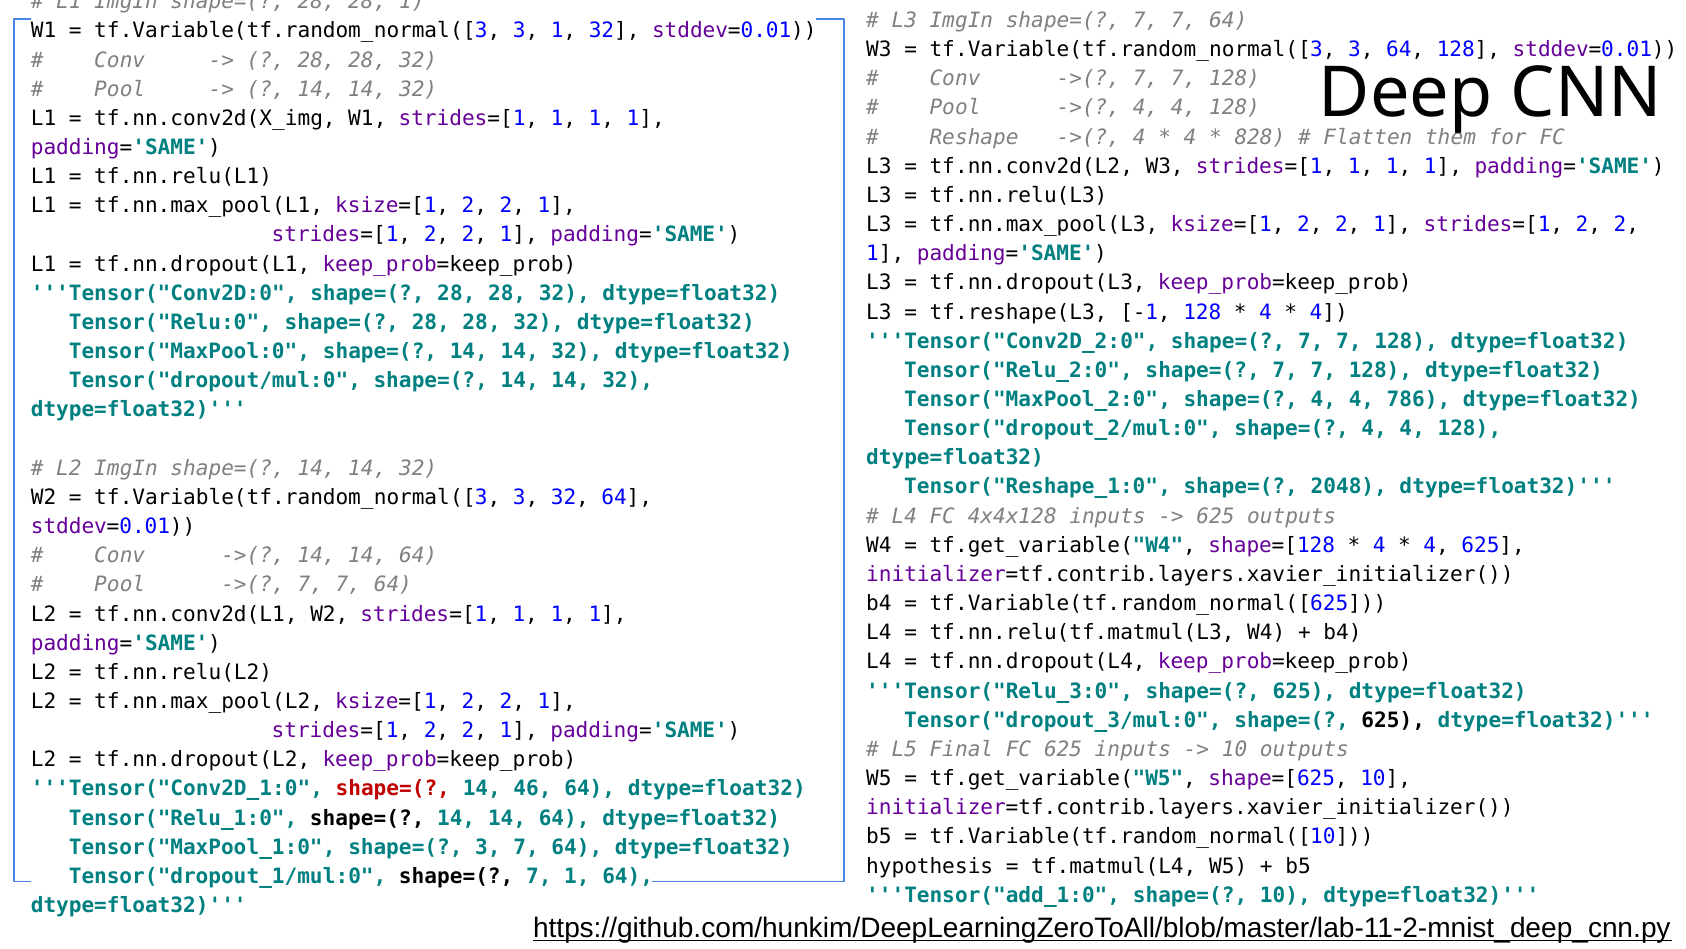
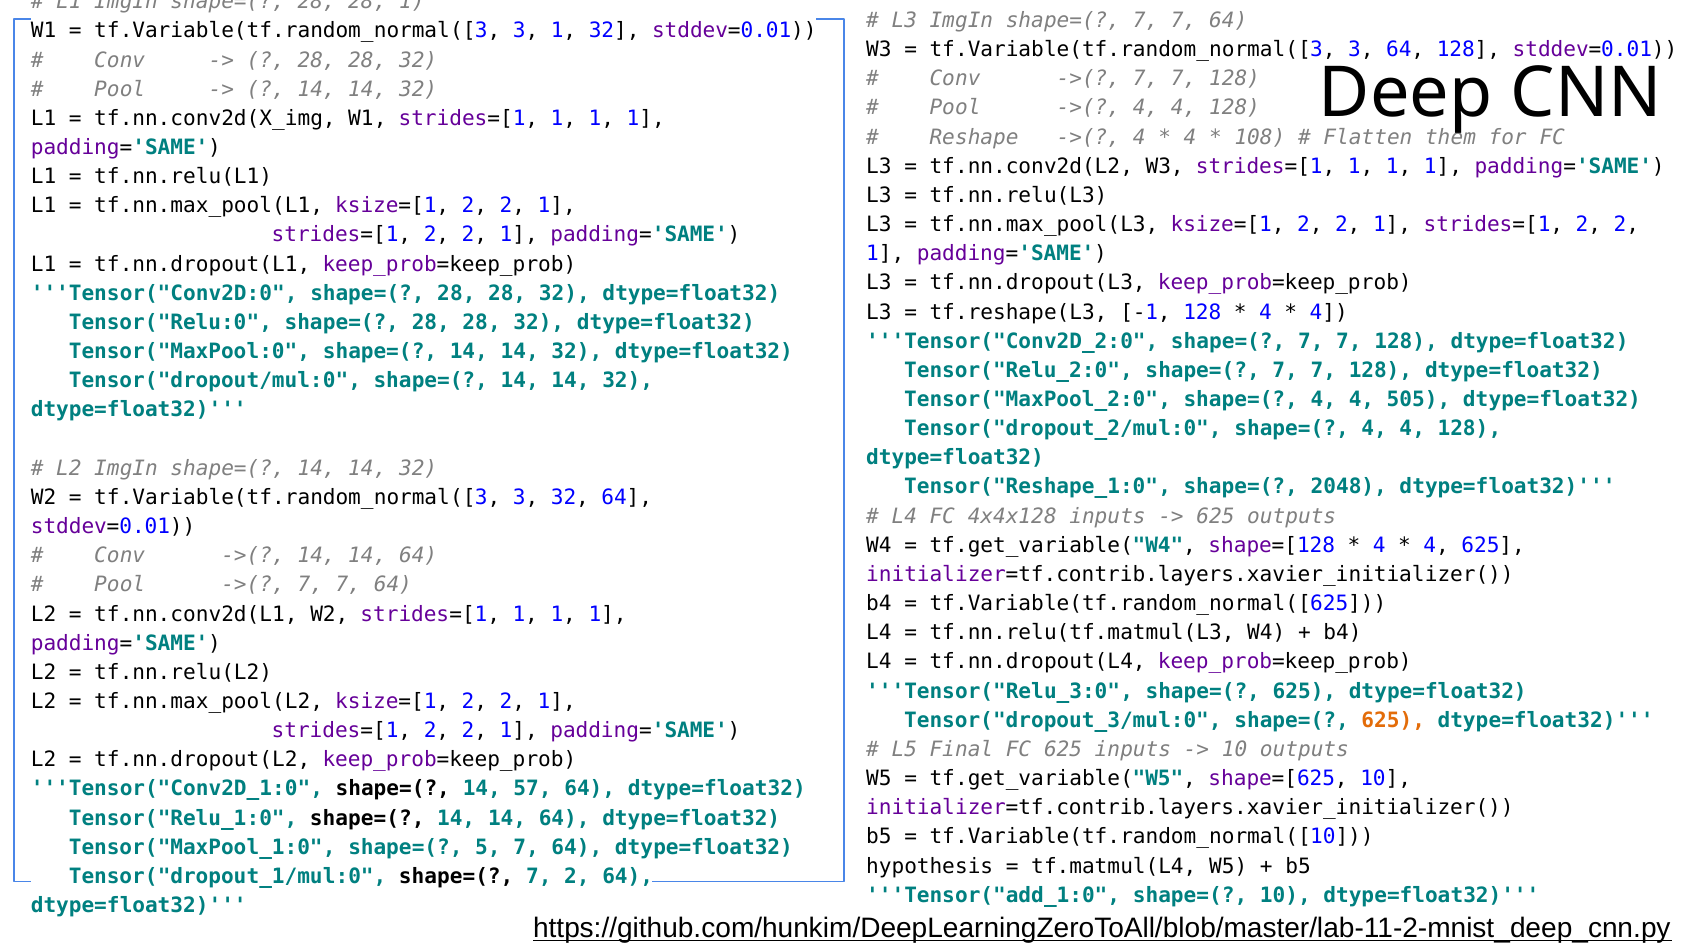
828: 828 -> 108 (1260, 137)
786: 786 -> 505 (1419, 399)
625 colour: black -> orange (1393, 720)
shape=( colour: red -> black (393, 789)
46: 46 -> 57 (533, 789)
shape=( 3: 3 -> 5 (488, 847)
7 1: 1 -> 2 (577, 876)
